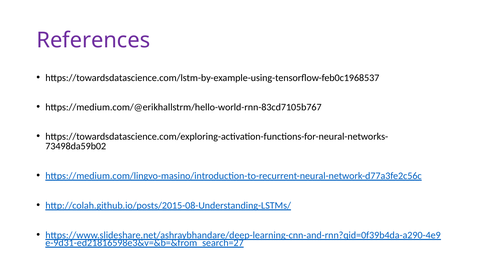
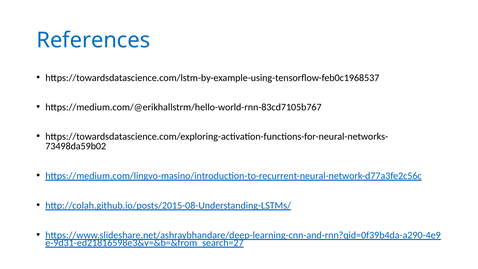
References colour: purple -> blue (93, 40)
